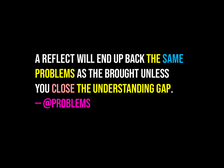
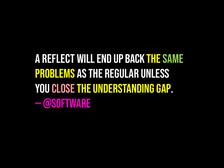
same colour: light blue -> light green (173, 59)
brought: brought -> regular (122, 74)
@problems: @problems -> @software (67, 104)
